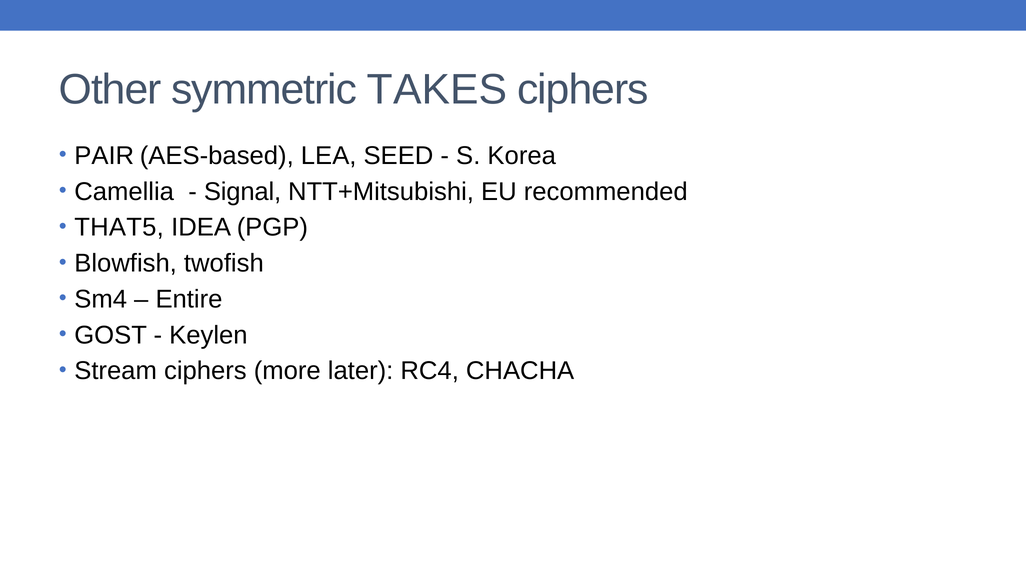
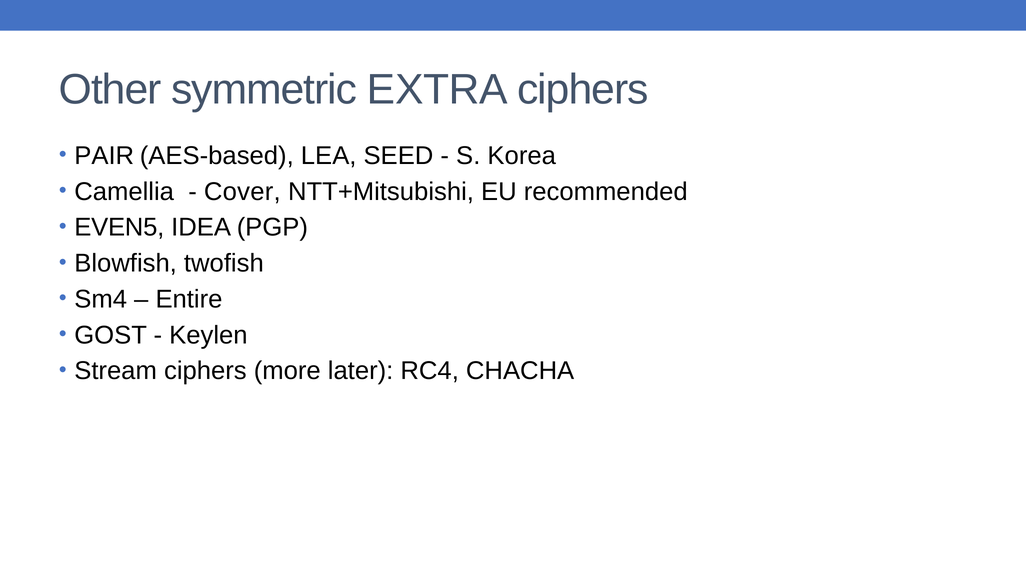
TAKES: TAKES -> EXTRA (437, 90)
Signal: Signal -> Cover (242, 192)
THAT5: THAT5 -> EVEN5 (119, 228)
